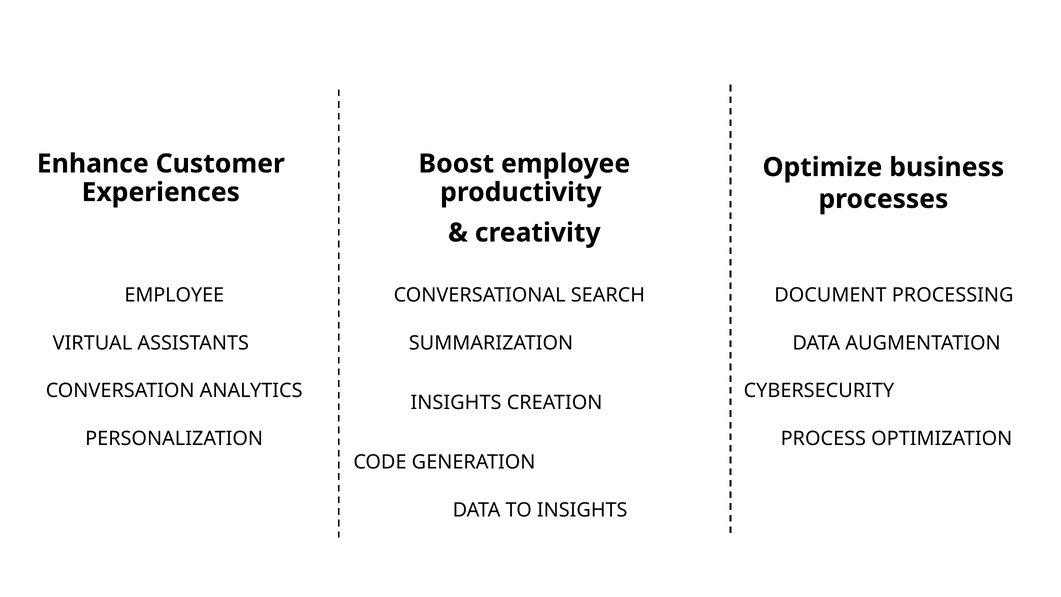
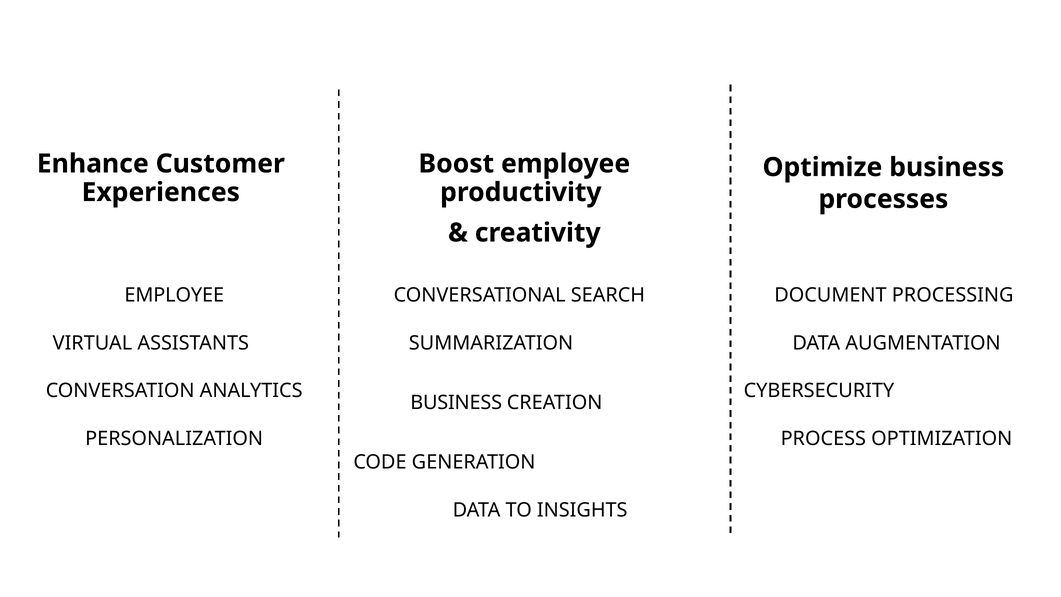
INSIGHTS: INSIGHTS -> BUSINESS (456, 403)
